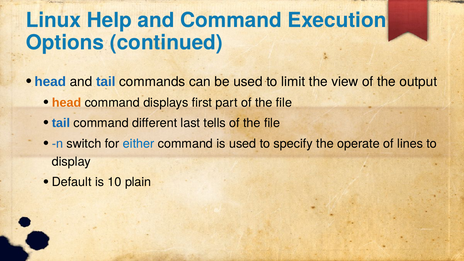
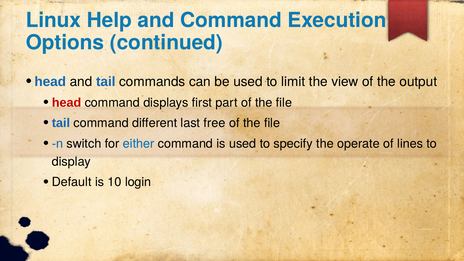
head colour: orange -> red (67, 103)
tells: tells -> free (215, 123)
plain: plain -> login (138, 182)
